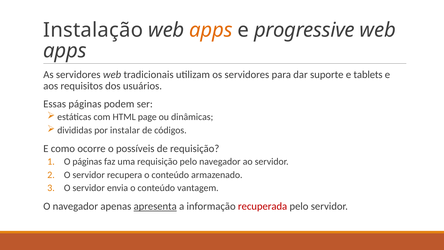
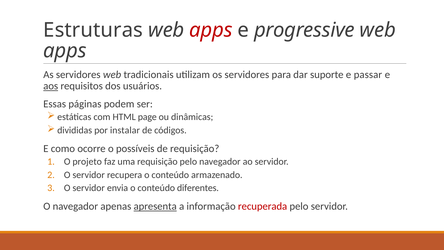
Instalação: Instalação -> Estruturas (93, 30)
apps colour: orange -> red (211, 30)
tablets: tablets -> passar (368, 75)
aos underline: none -> present (51, 86)
O páginas: páginas -> projeto (87, 161)
vantagem: vantagem -> diferentes (198, 188)
